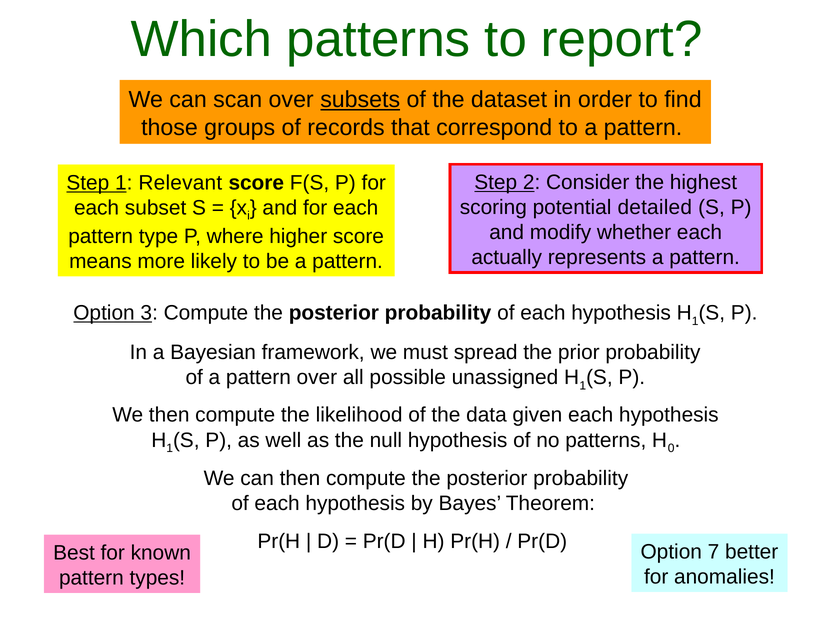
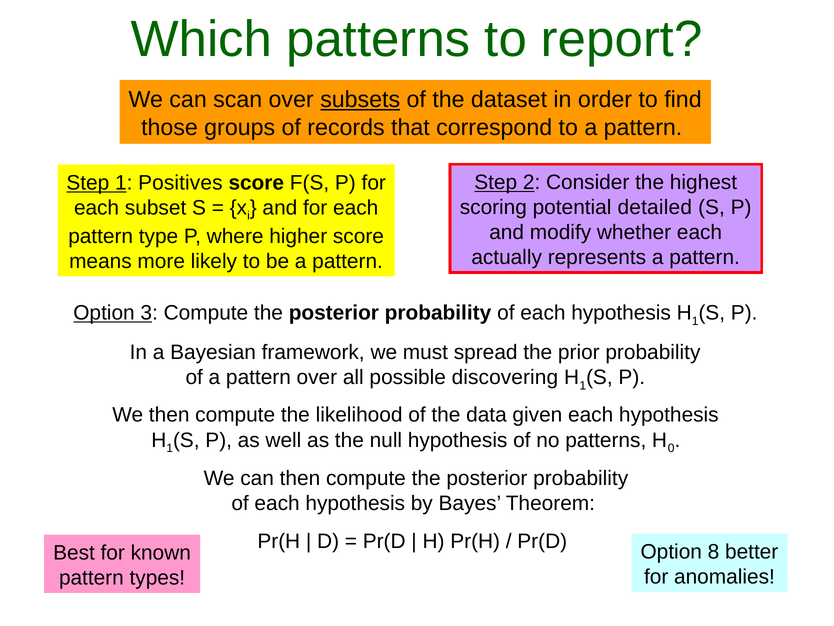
Relevant: Relevant -> Positives (180, 183)
unassigned: unassigned -> discovering (505, 377)
7: 7 -> 8 (713, 551)
